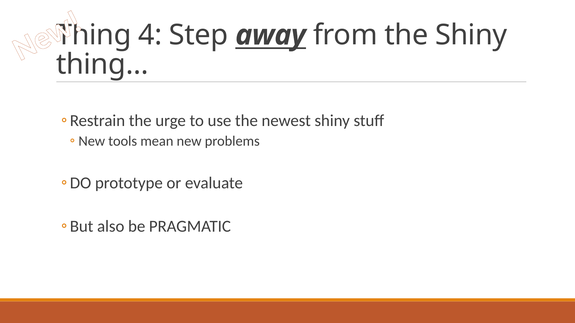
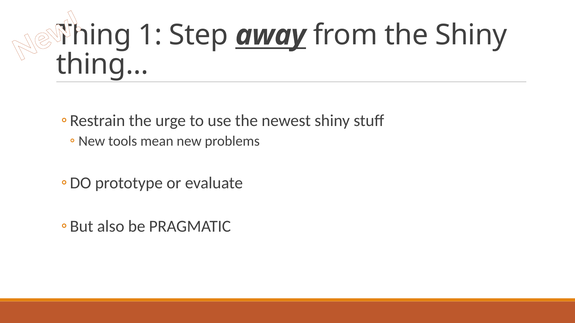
4: 4 -> 1 (150, 35)
